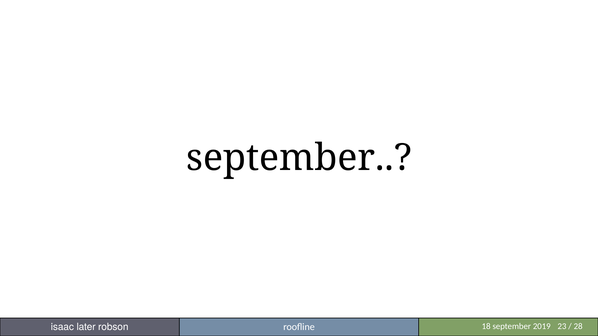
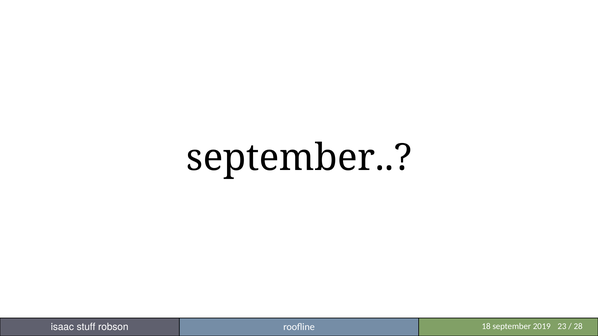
later: later -> stuff (86, 327)
